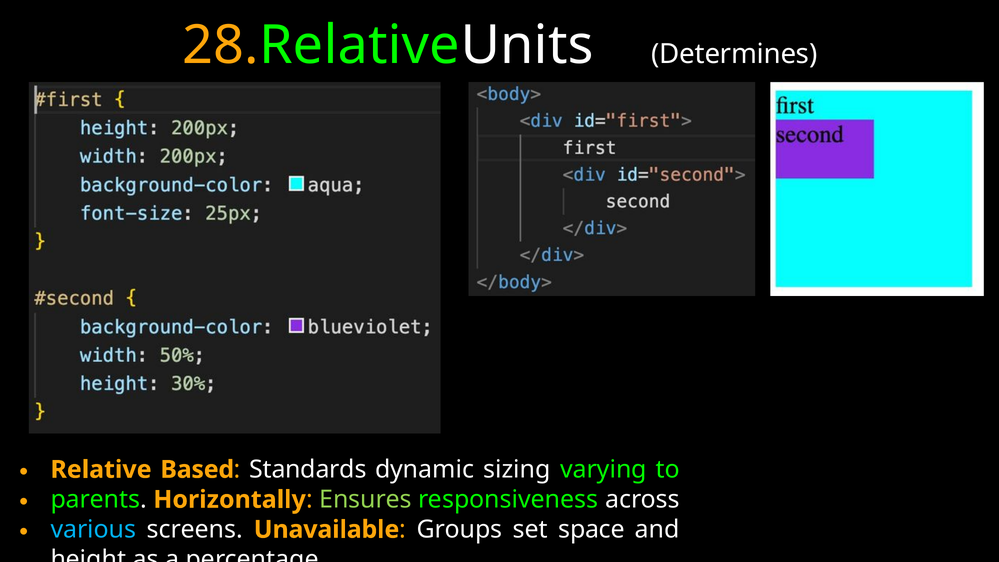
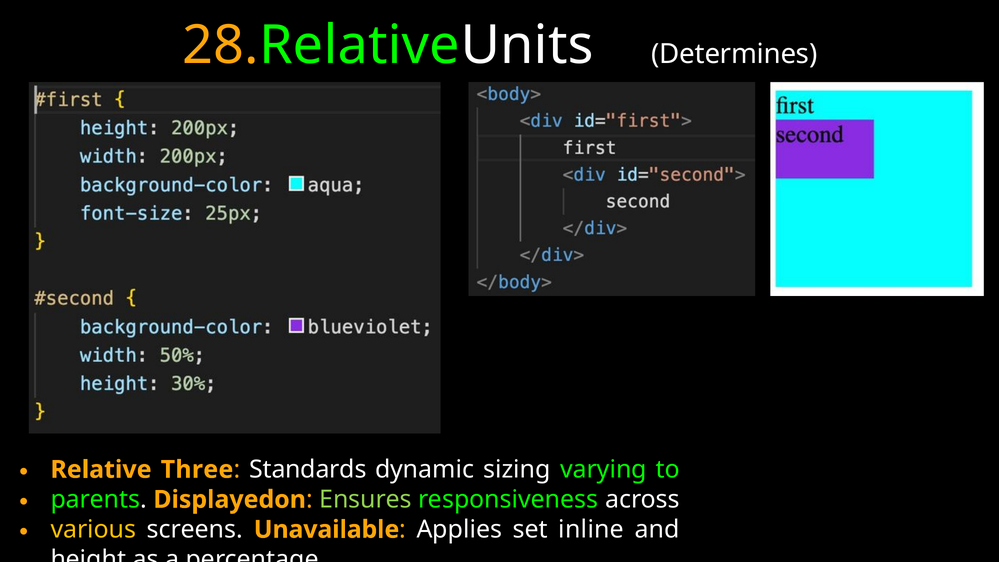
Based: Based -> Three (197, 470)
Horizontally: Horizontally -> Displayedon (230, 500)
various colour: light blue -> yellow (93, 530)
Groups: Groups -> Applies (459, 530)
space: space -> inline (591, 530)
